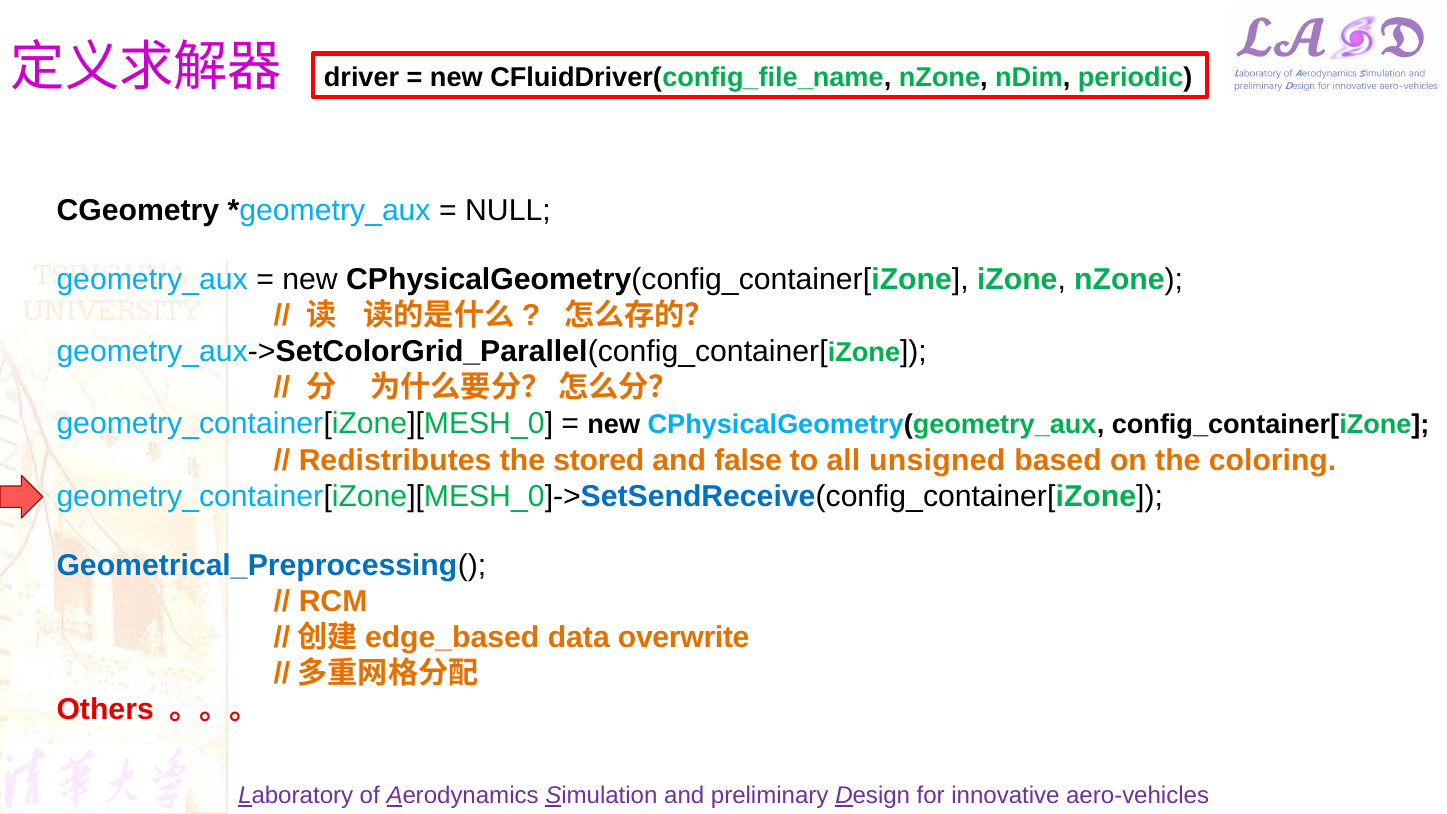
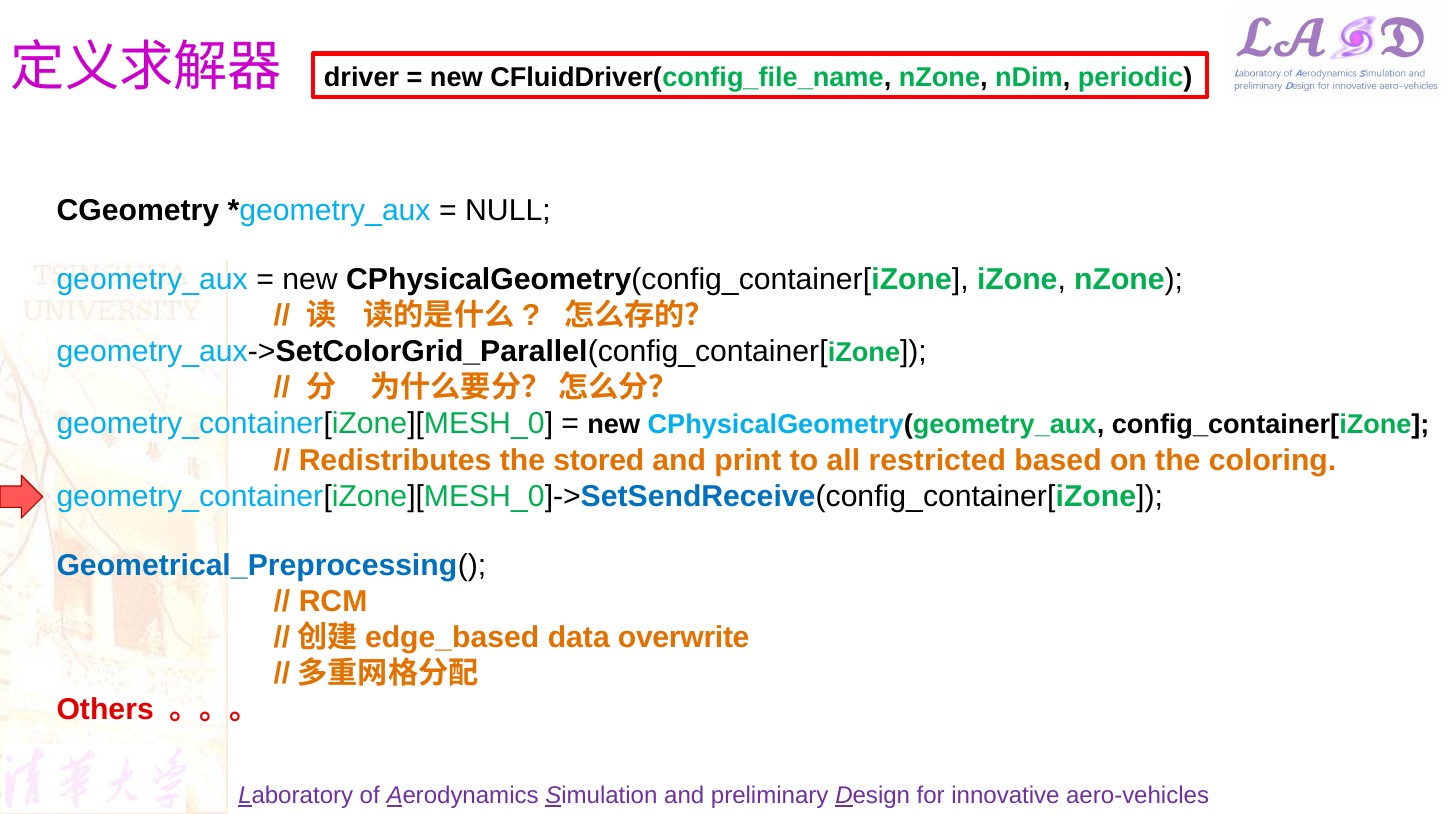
false: false -> print (748, 460)
unsigned: unsigned -> restricted (937, 460)
